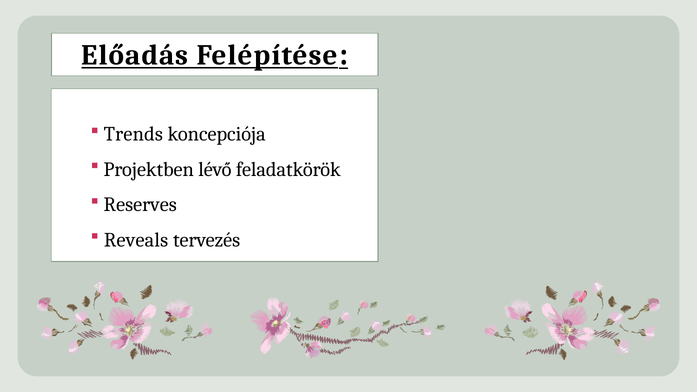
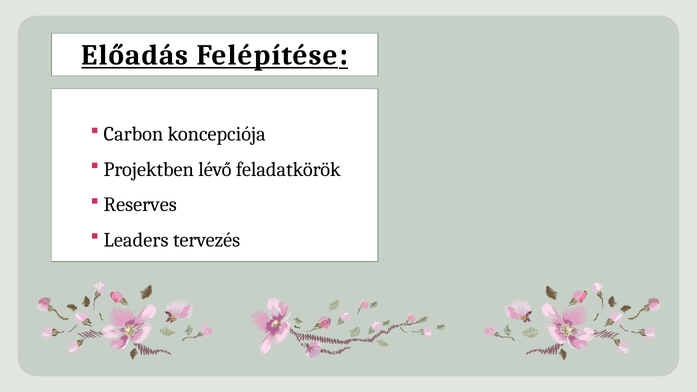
Trends: Trends -> Carbon (133, 134)
Reveals: Reveals -> Leaders (136, 240)
